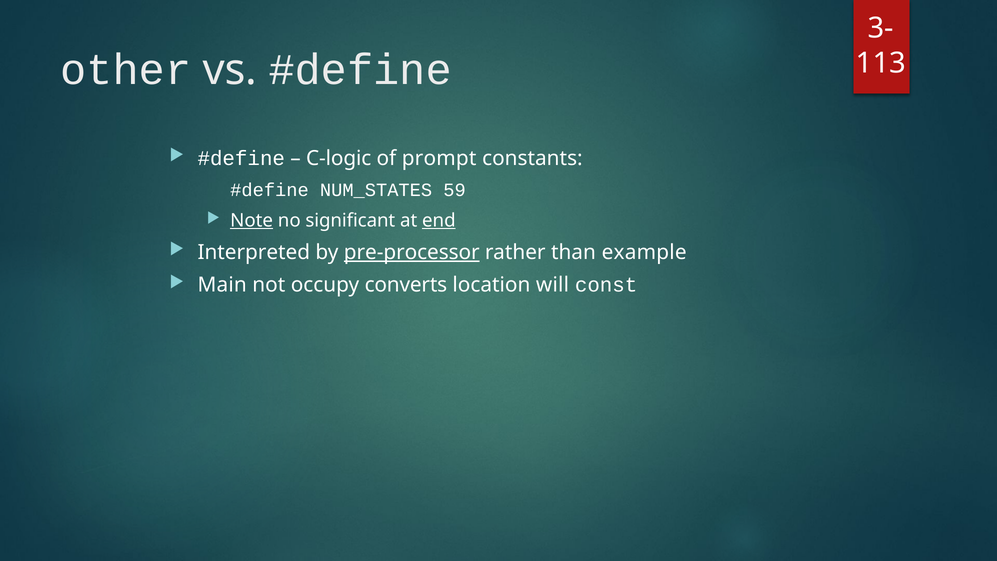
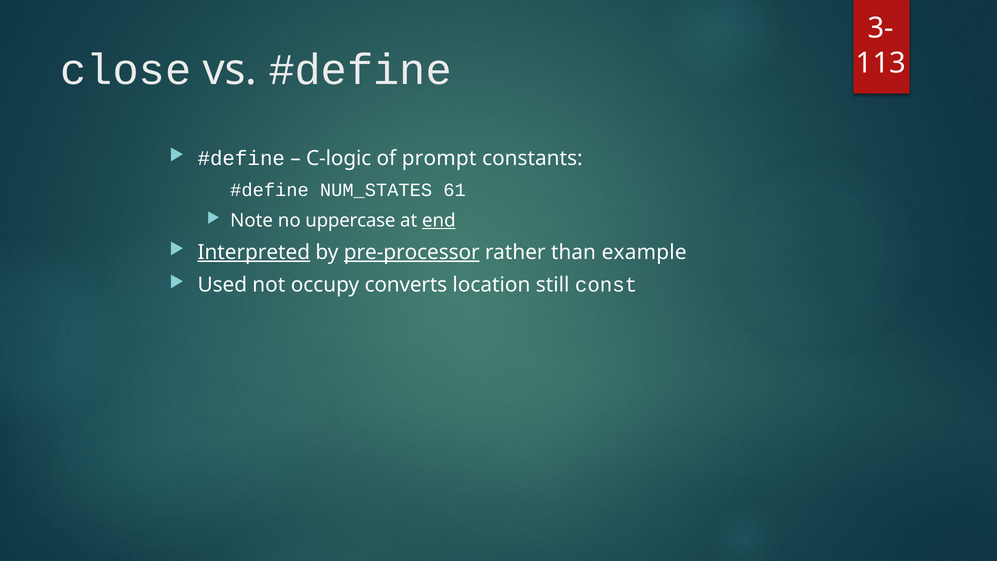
other: other -> close (126, 70)
59: 59 -> 61 (455, 190)
Note underline: present -> none (252, 220)
significant: significant -> uppercase (350, 220)
Interpreted underline: none -> present (254, 252)
Main: Main -> Used (222, 285)
will: will -> still (553, 285)
